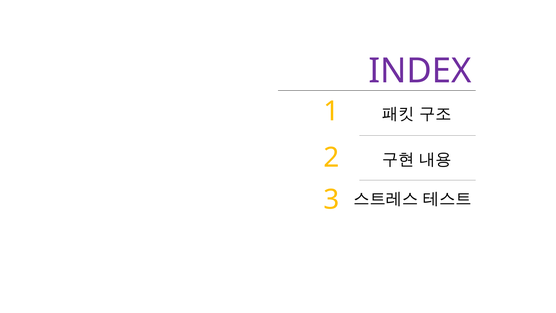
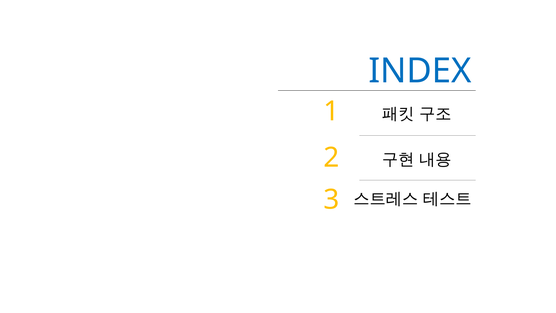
INDEX colour: purple -> blue (420, 71)
